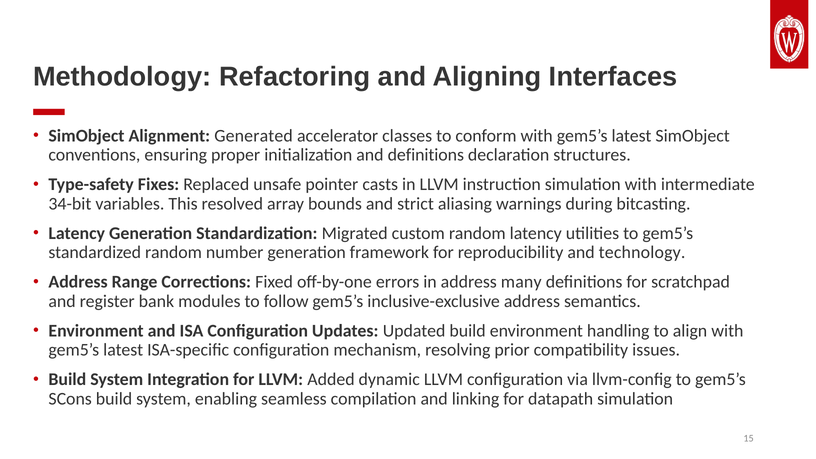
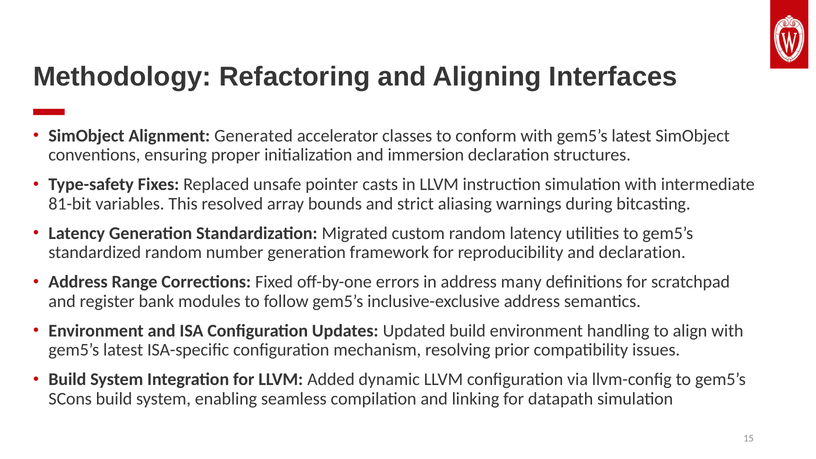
and definitions: definitions -> immersion (426, 155)
34-bit: 34-bit -> 81-bit (70, 204)
and technology: technology -> declaration (642, 253)
